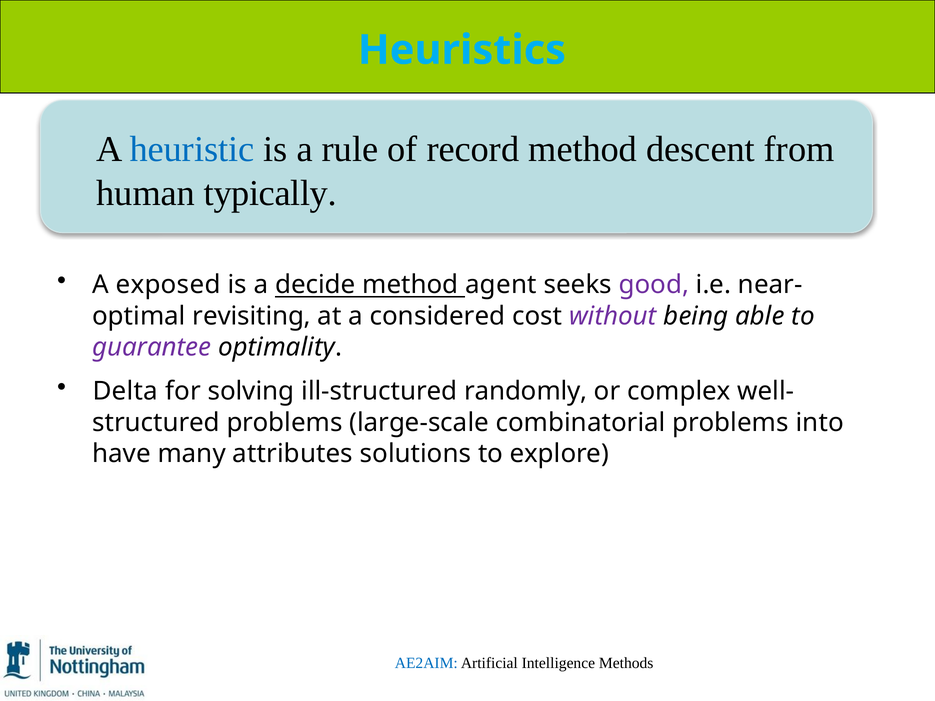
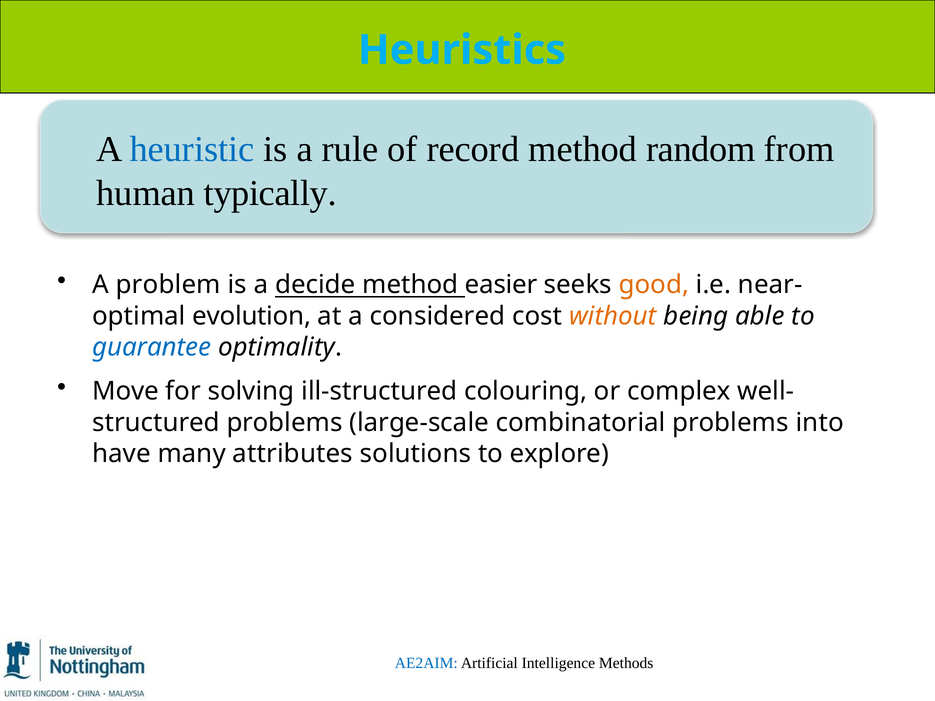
descent: descent -> random (701, 149)
exposed: exposed -> problem (168, 285)
agent: agent -> easier (501, 285)
good colour: purple -> orange (654, 285)
revisiting: revisiting -> evolution (252, 316)
without colour: purple -> orange (613, 316)
guarantee colour: purple -> blue (152, 347)
Delta: Delta -> Move (126, 392)
randomly: randomly -> colouring (526, 392)
